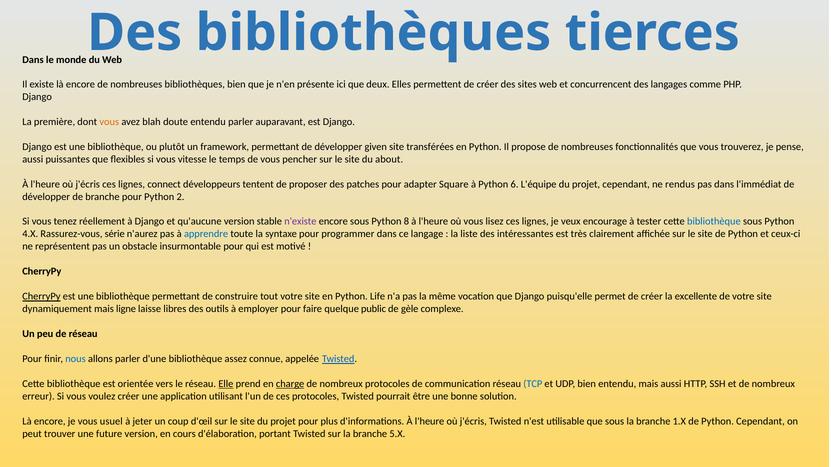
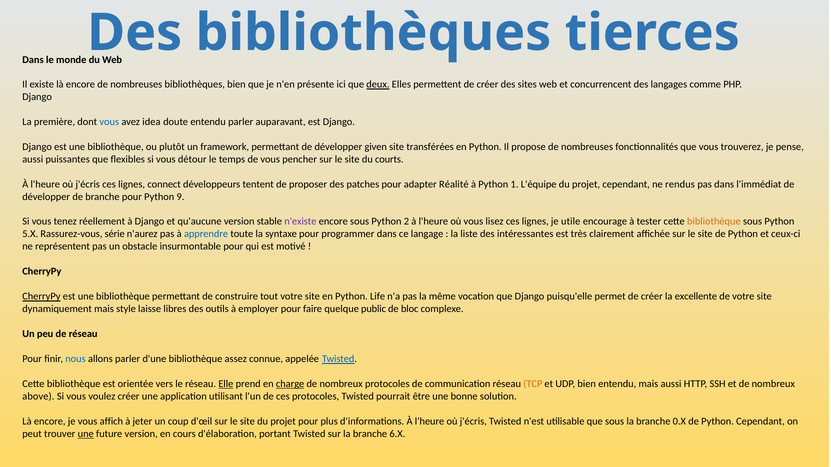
deux underline: none -> present (378, 85)
vous colour: orange -> blue (109, 122)
blah: blah -> idea (151, 122)
vitesse: vitesse -> détour (192, 159)
about: about -> courts (389, 159)
Square: Square -> Réalité (454, 184)
6: 6 -> 1 (515, 184)
2: 2 -> 9 (181, 197)
8: 8 -> 2 (406, 222)
veux: veux -> utile (571, 222)
bibliothèque colour: blue -> orange (714, 222)
4.X: 4.X -> 5.X (30, 234)
ligne: ligne -> style (126, 309)
gèle: gèle -> bloc (410, 309)
TCP colour: blue -> orange (533, 384)
erreur: erreur -> above (38, 397)
usuel: usuel -> affich (111, 422)
1.X: 1.X -> 0.X (679, 422)
une underline: none -> present (86, 434)
5.X: 5.X -> 6.X (397, 434)
